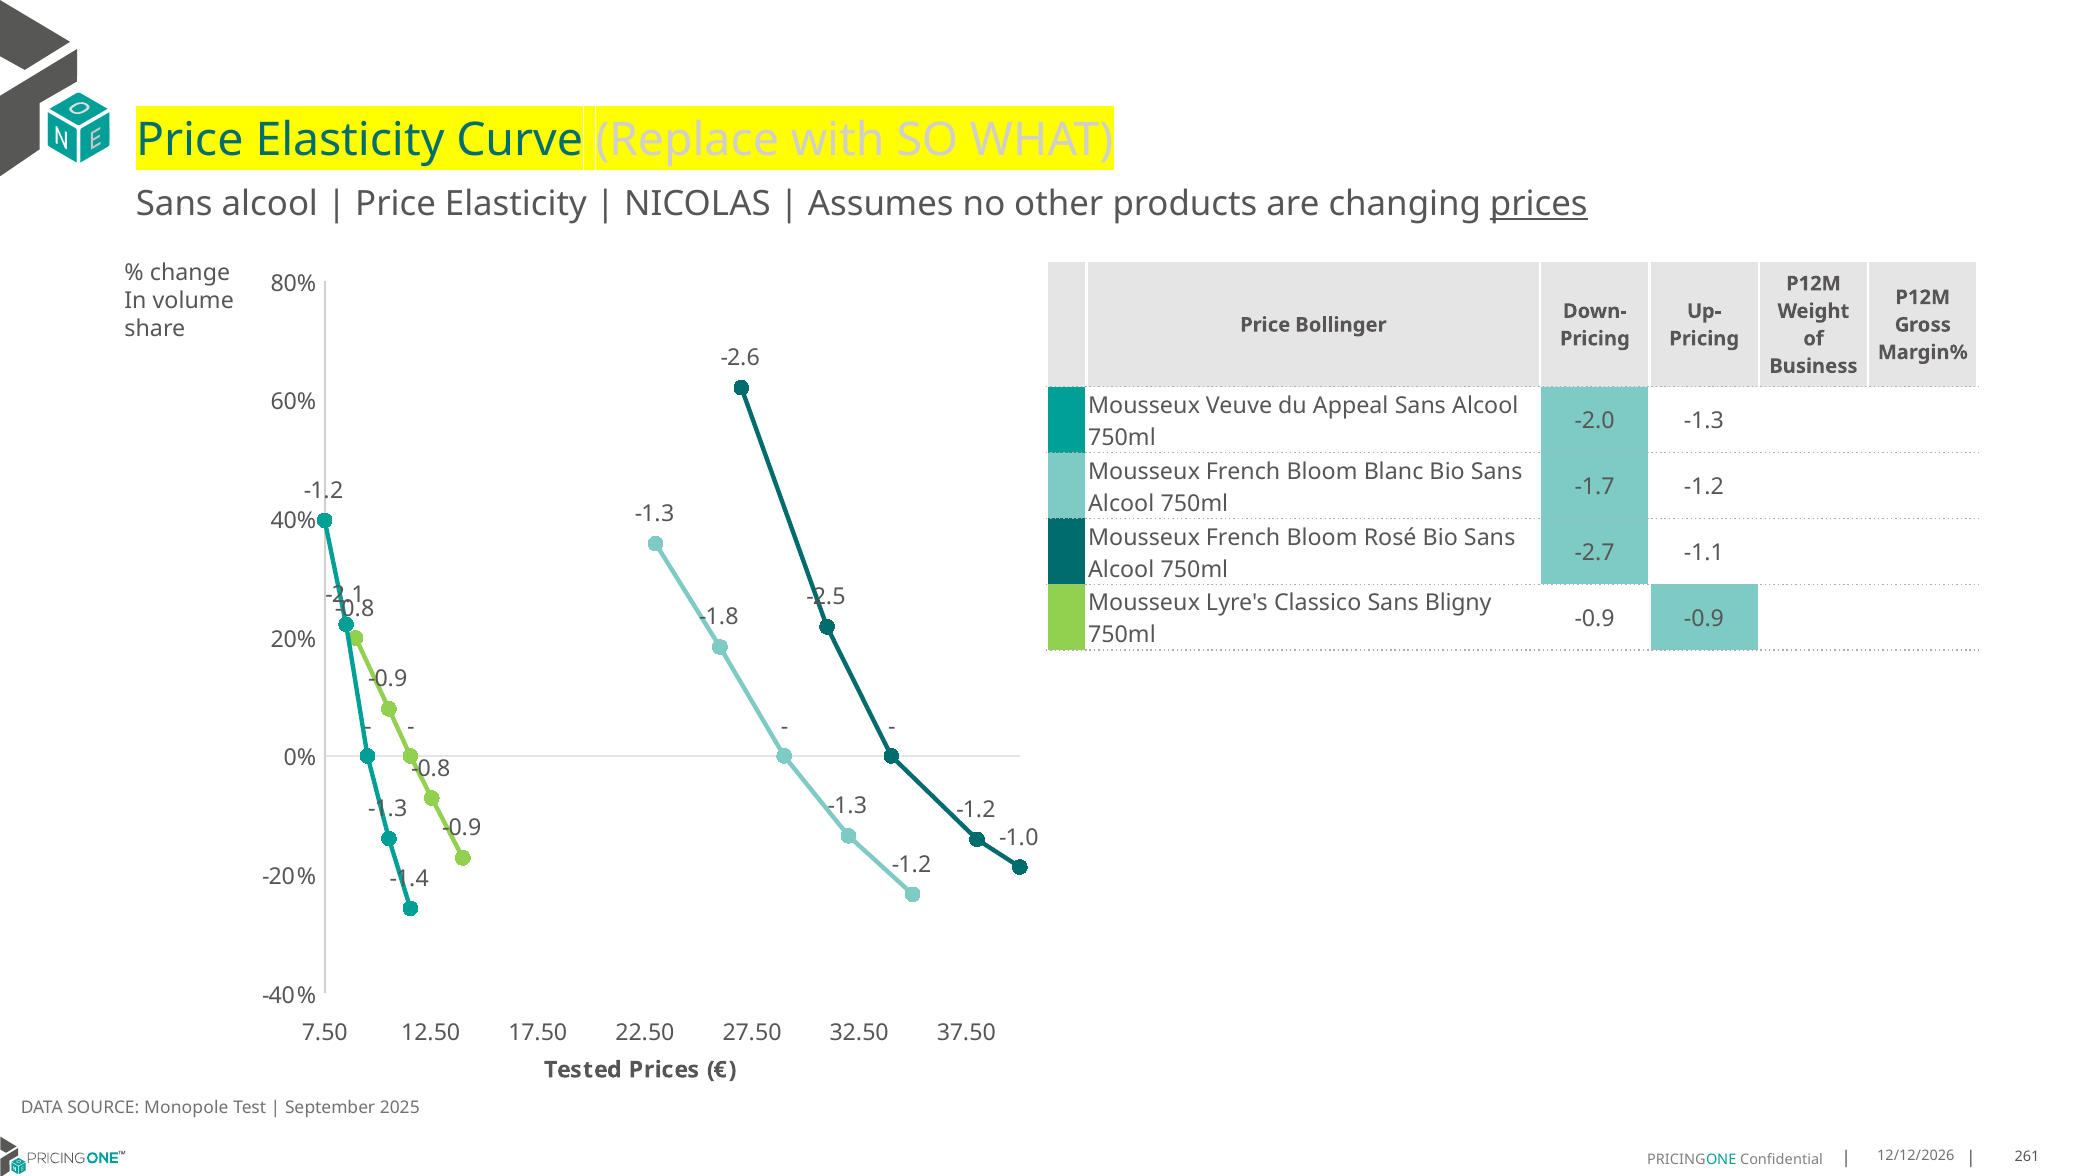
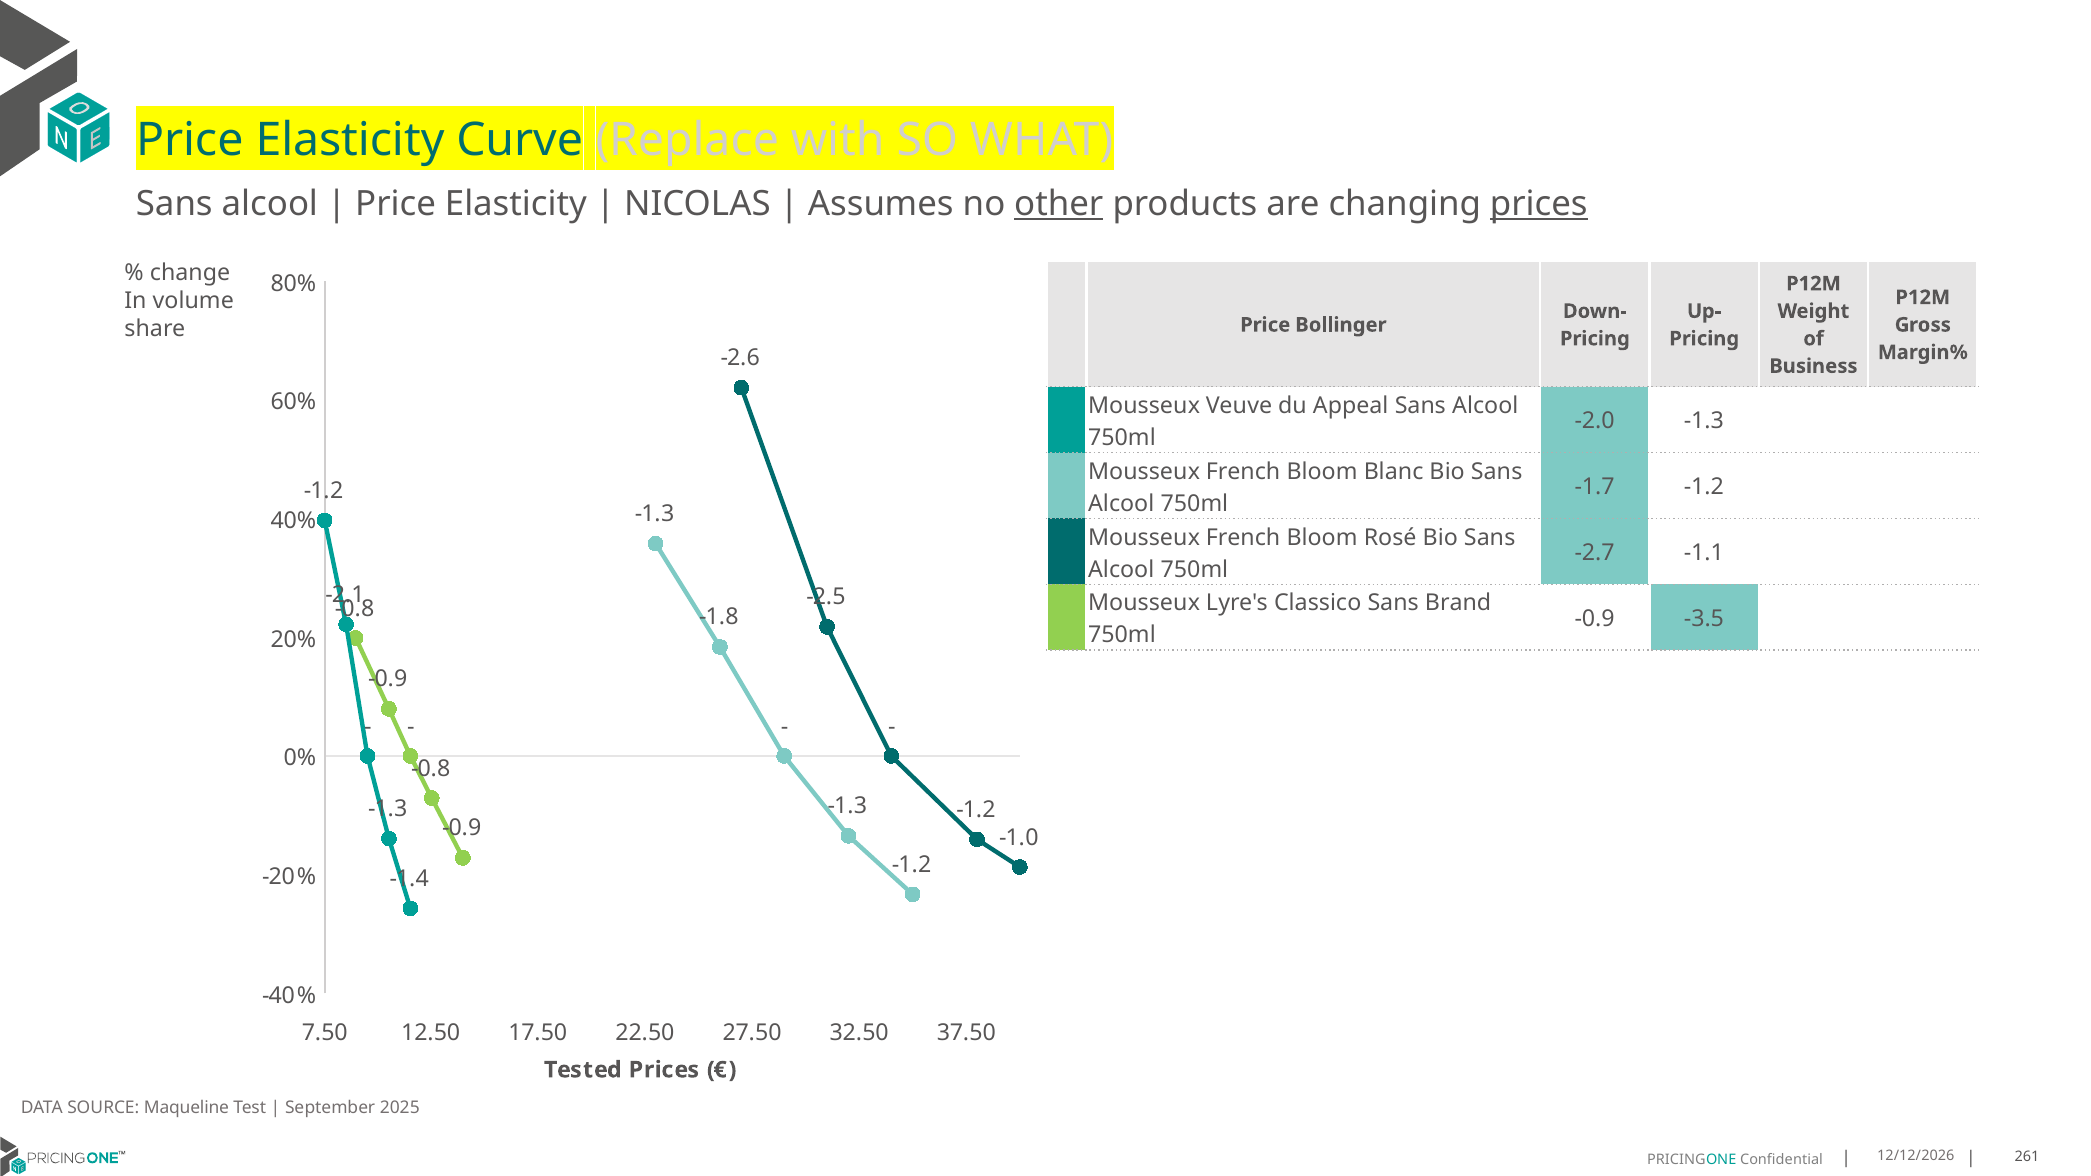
other underline: none -> present (1059, 204)
Bligny: Bligny -> Brand (1458, 603)
-0.9 -0.9: -0.9 -> -3.5 (1704, 619)
Monopole: Monopole -> Maqueline (186, 1108)
